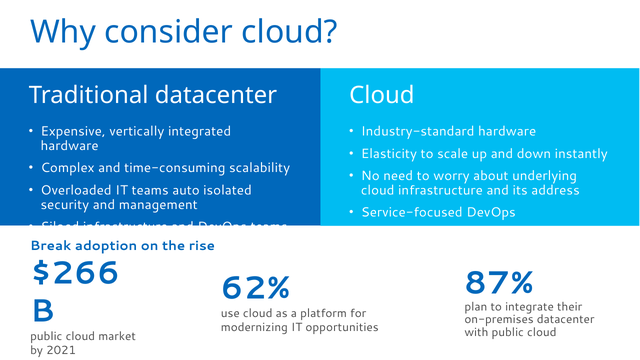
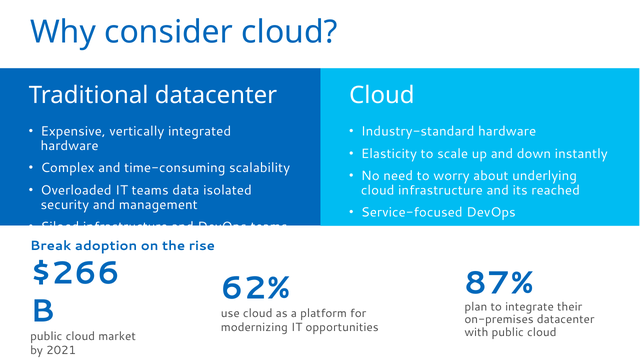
auto: auto -> data (186, 190)
address: address -> reached (556, 190)
